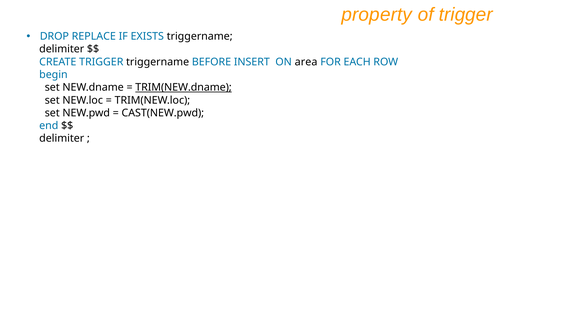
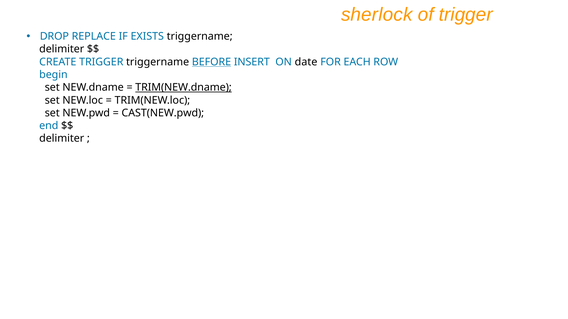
property: property -> sherlock (377, 15)
BEFORE underline: none -> present (211, 62)
area: area -> date (306, 62)
